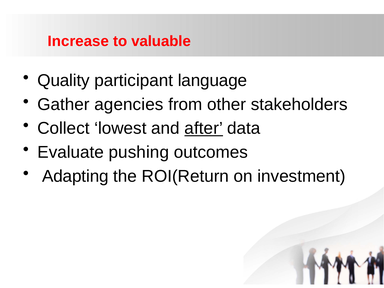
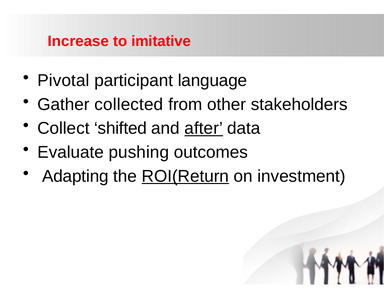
valuable: valuable -> imitative (161, 41)
Quality: Quality -> Pivotal (63, 81)
agencies: agencies -> collected (129, 104)
lowest: lowest -> shifted (120, 128)
ROI(Return underline: none -> present (185, 176)
